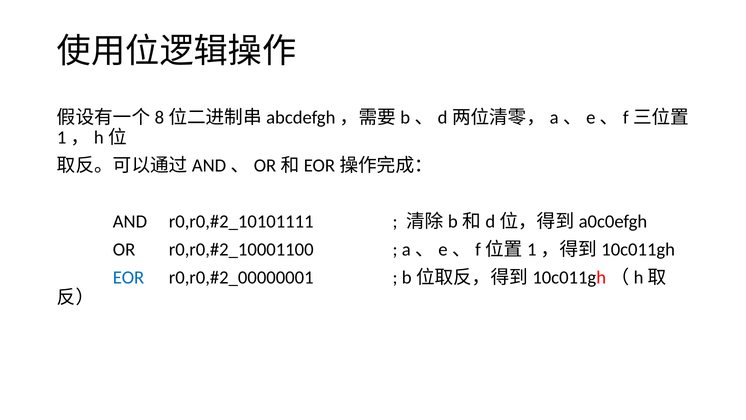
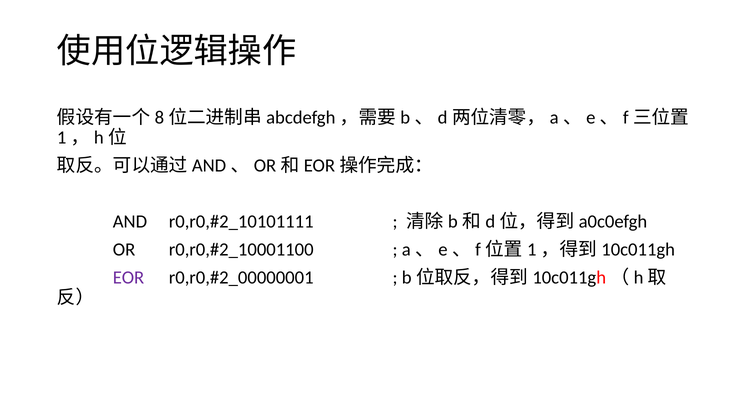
EOR colour: blue -> purple (129, 277)
